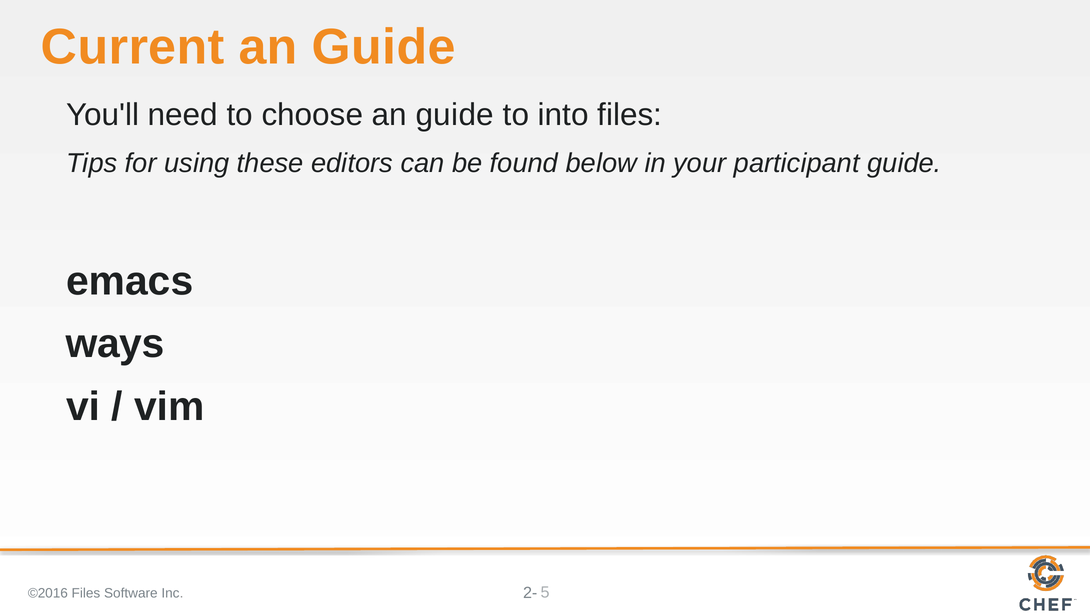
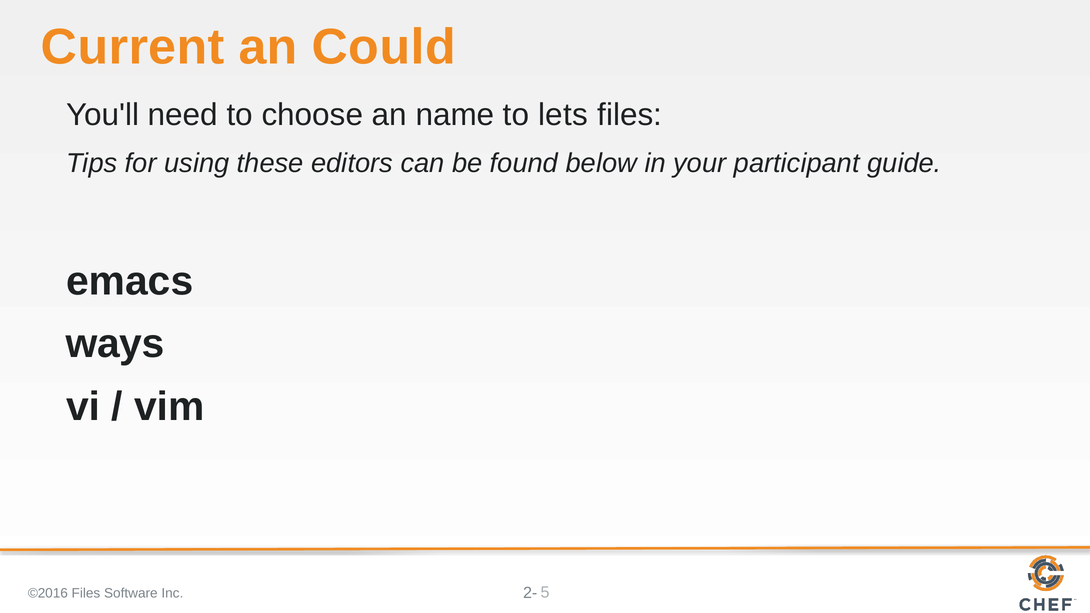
Guide: Guide -> Could (384, 47)
choose an guide: guide -> name (455, 115)
into: into -> lets (563, 115)
